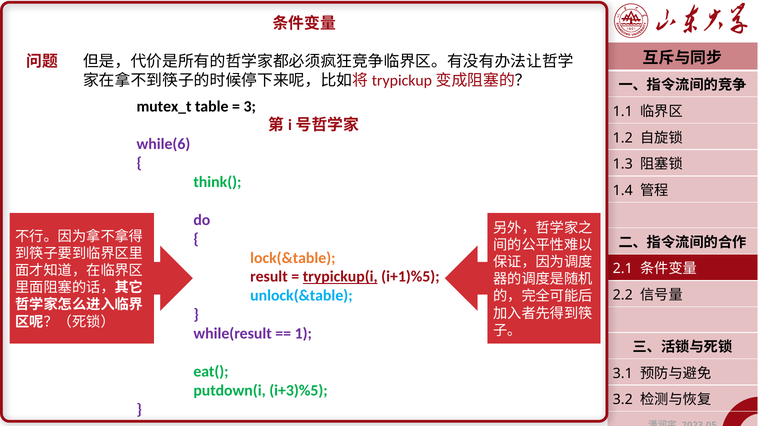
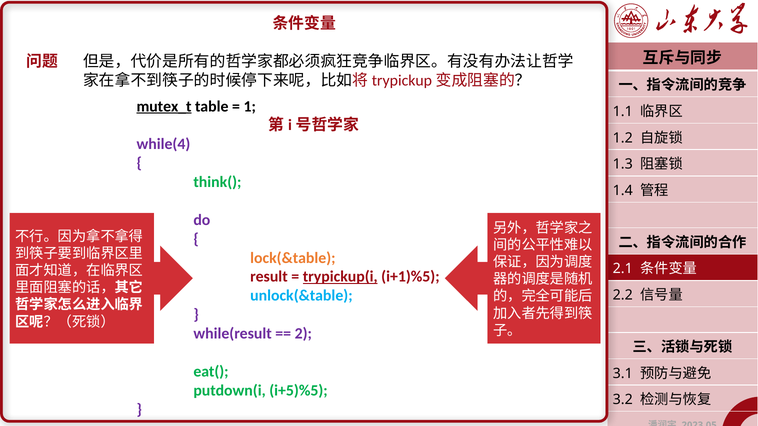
mutex_t underline: none -> present (164, 106)
3: 3 -> 1 (250, 106)
while(6: while(6 -> while(4 (163, 144)
1: 1 -> 2 (303, 334)
i+3)%5: i+3)%5 -> i+5)%5 (298, 391)
